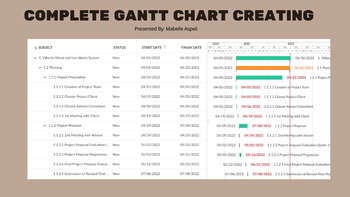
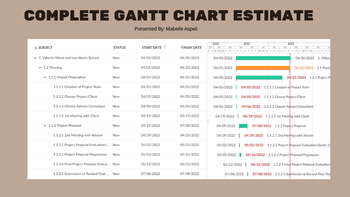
CREATING: CREATING -> ESTIMATE (273, 16)
